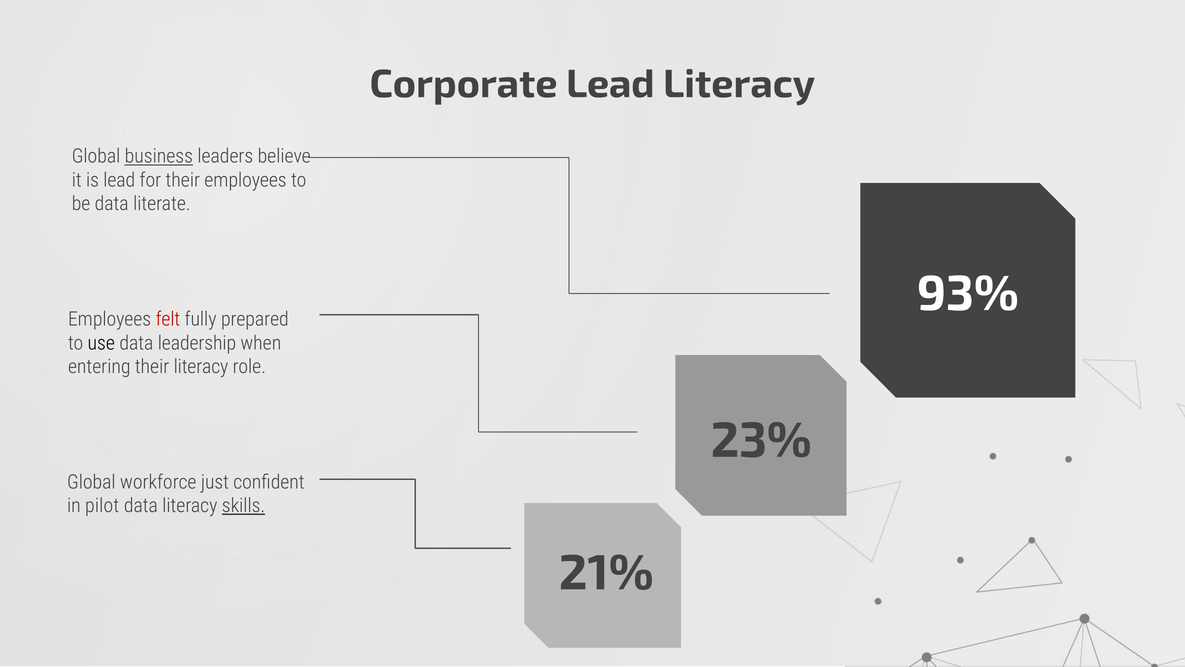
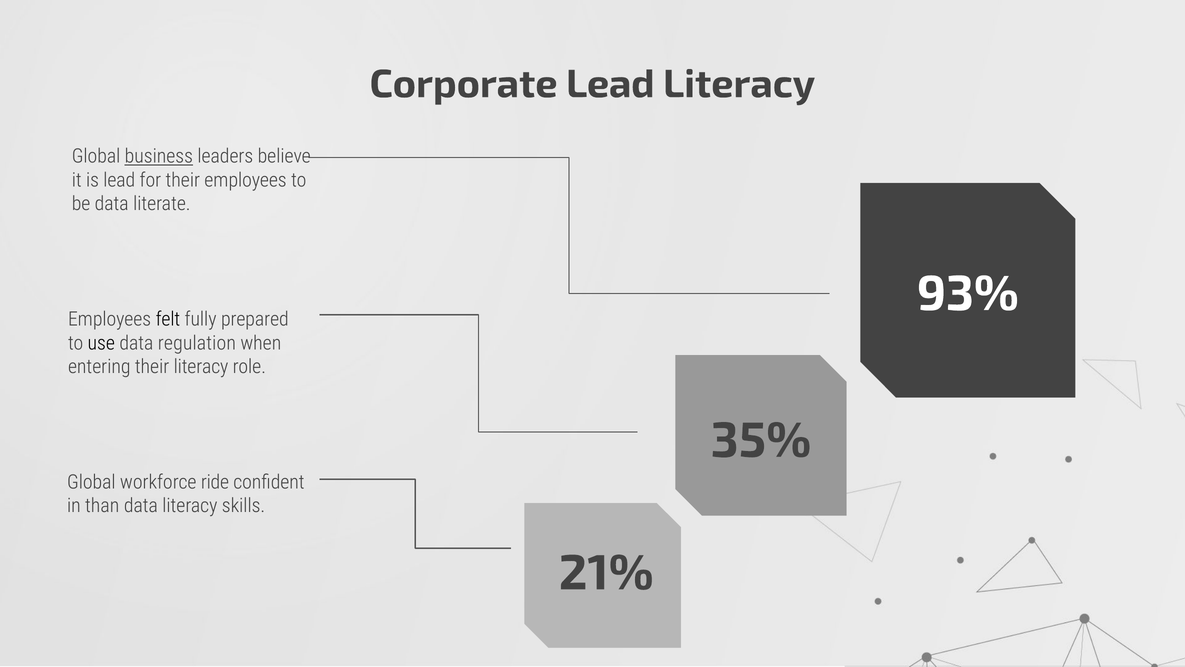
felt colour: red -> black (168, 319)
leadership: leadership -> regulation (197, 343)
23%: 23% -> 35% (761, 440)
just: just -> ride (215, 482)
pilot: pilot -> than (102, 505)
skills underline: present -> none (243, 505)
